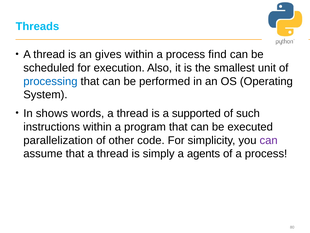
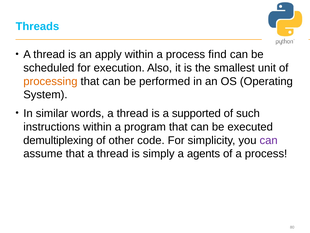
gives: gives -> apply (108, 54)
processing colour: blue -> orange (50, 81)
shows: shows -> similar (52, 113)
parallelization: parallelization -> demultiplexing (58, 140)
